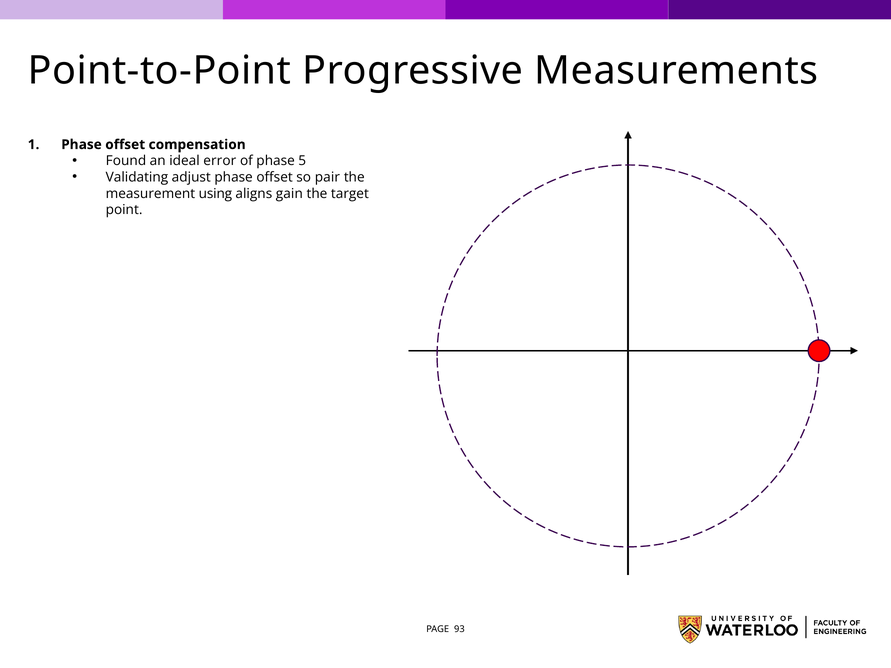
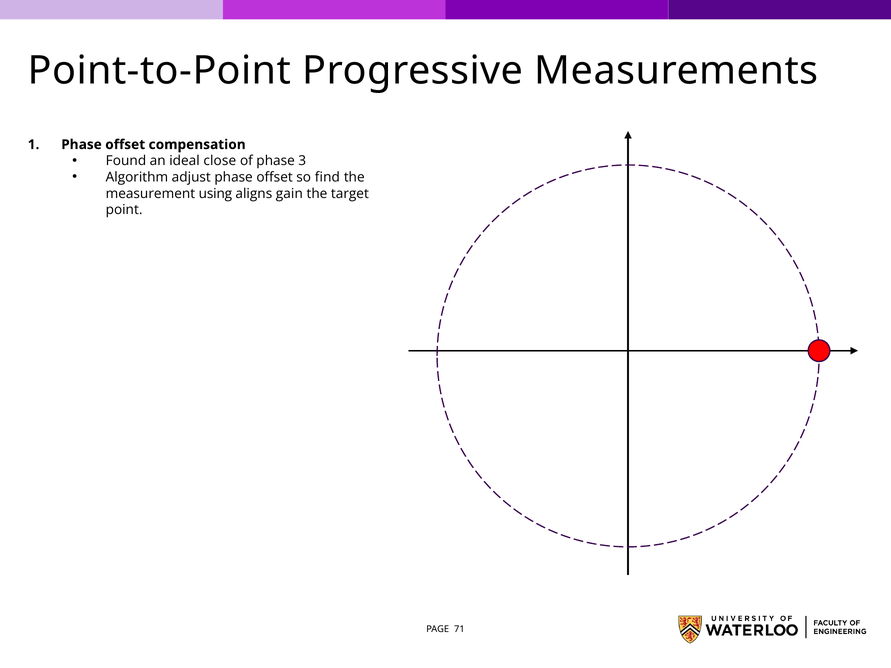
error: error -> close (220, 161)
5: 5 -> 3 (302, 161)
Validating: Validating -> Algorithm (137, 177)
pair: pair -> find (327, 177)
93: 93 -> 71 (459, 629)
